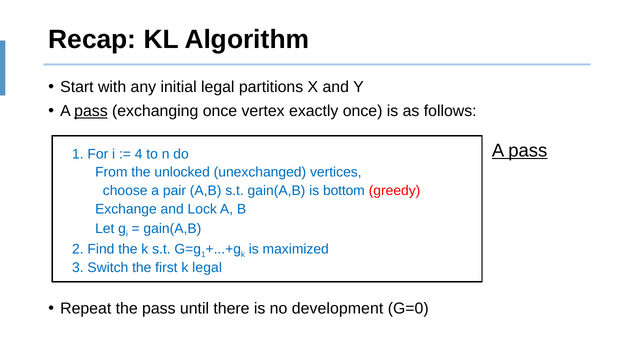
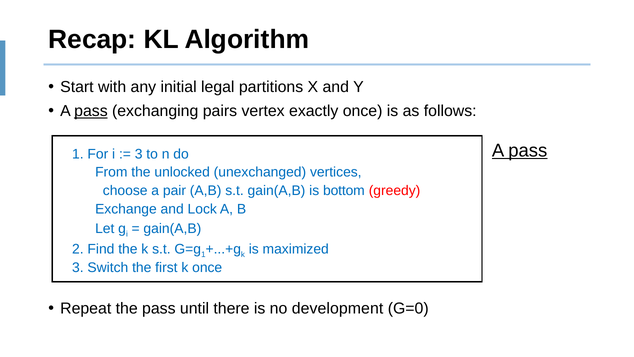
exchanging once: once -> pairs (220, 111)
4: 4 -> 3 (139, 154)
k legal: legal -> once (207, 268)
